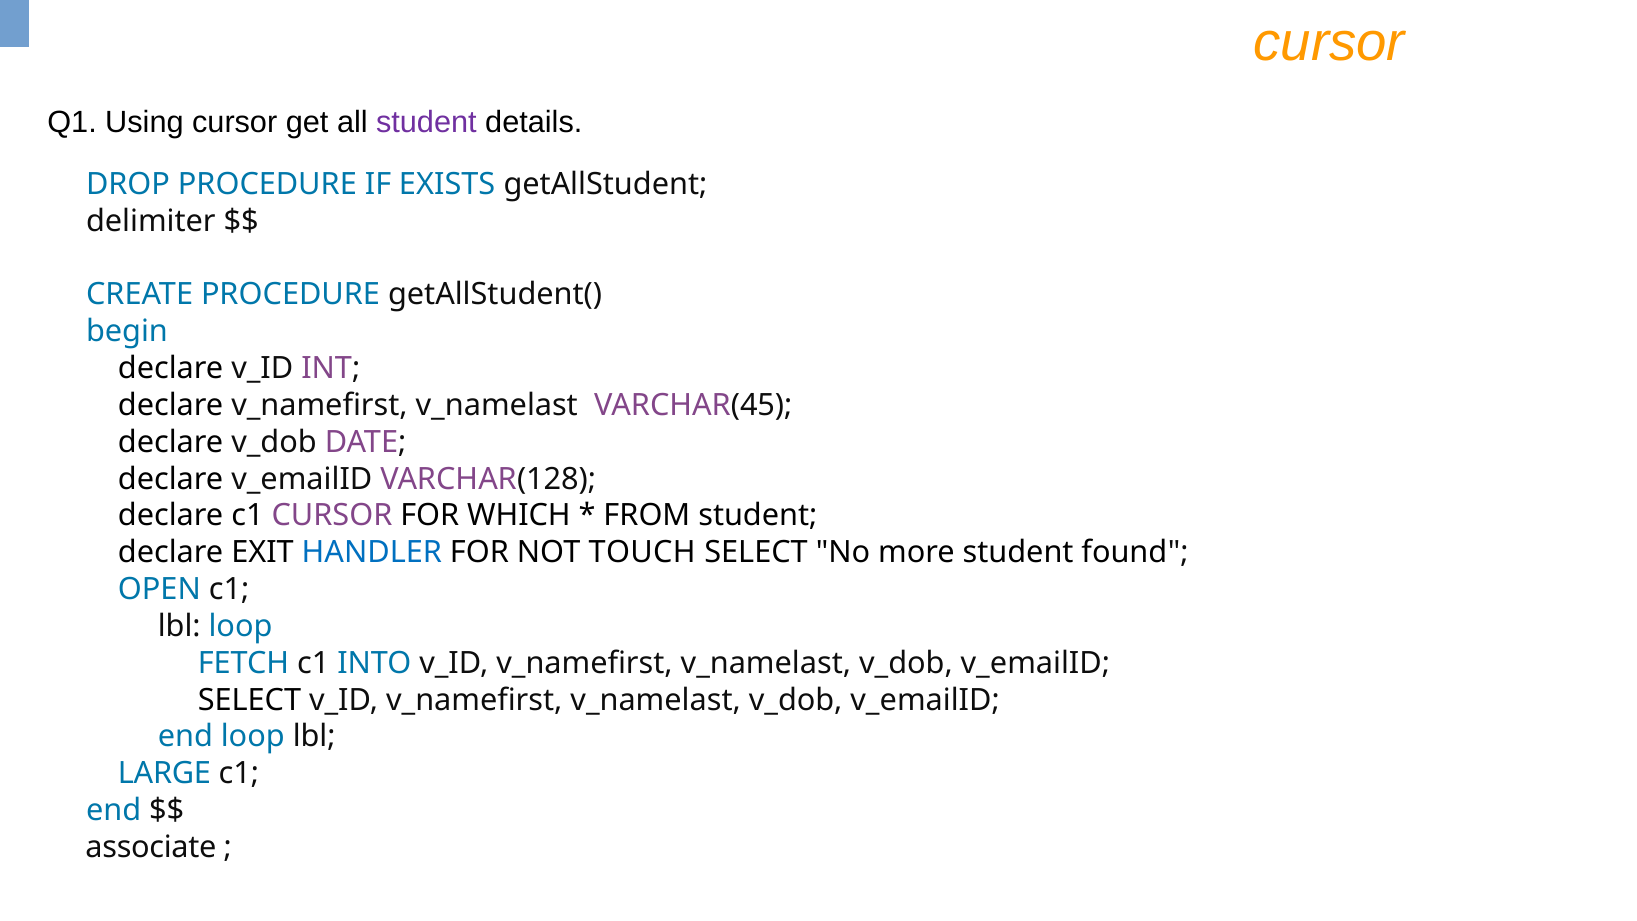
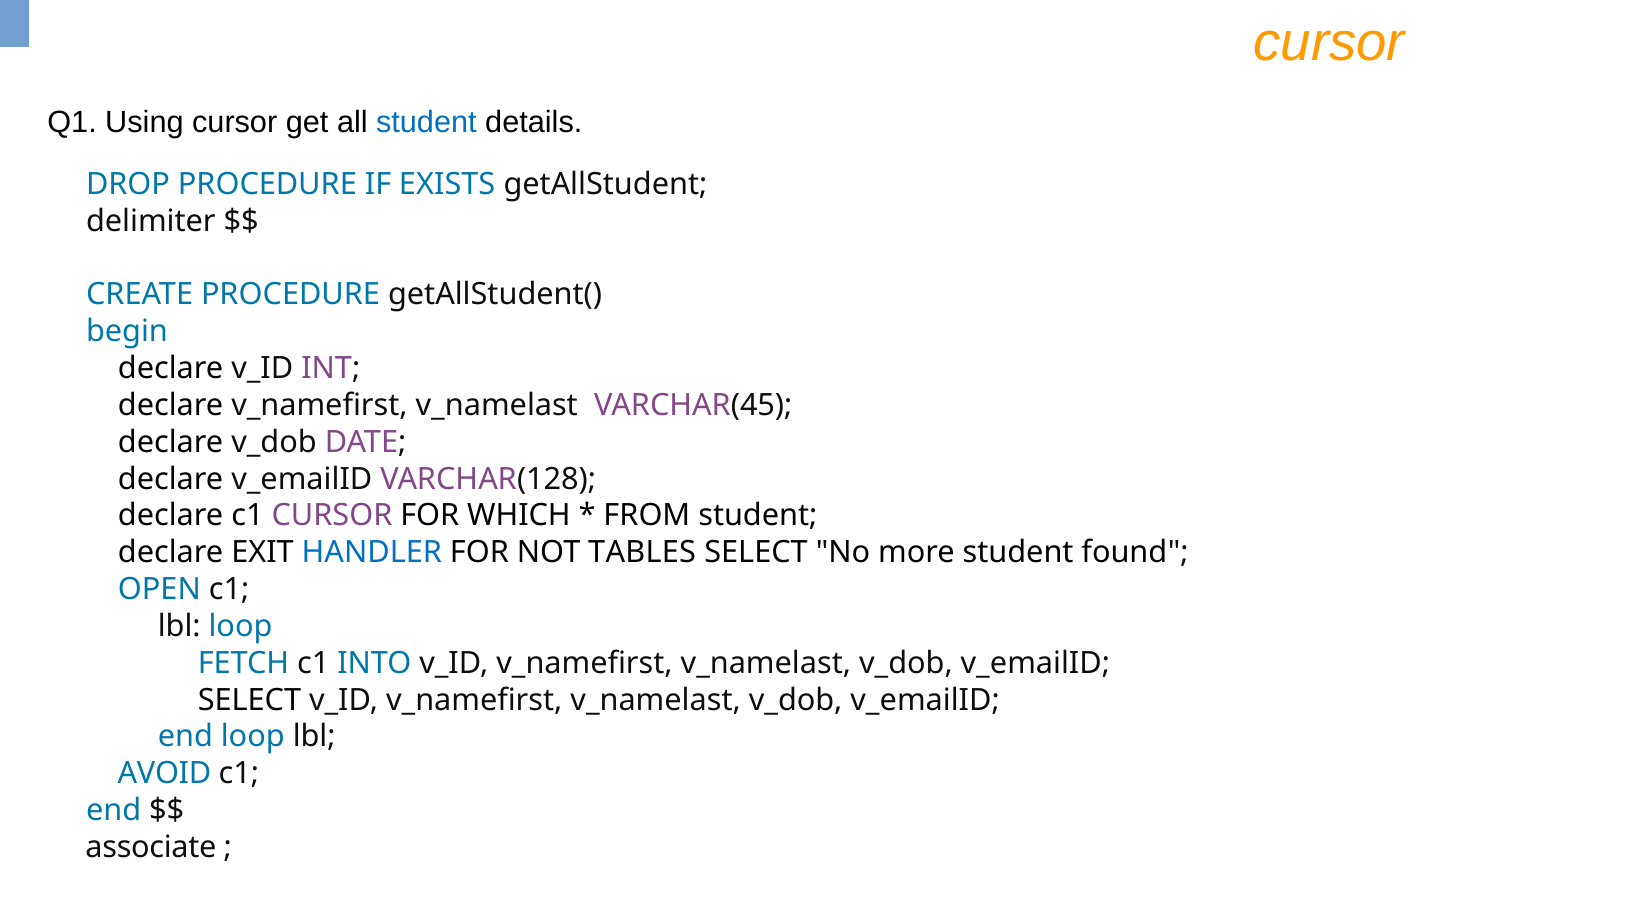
student colour: purple -> blue (426, 122)
TOUCH: TOUCH -> TABLES (642, 552)
LARGE: LARGE -> AVOID (164, 773)
